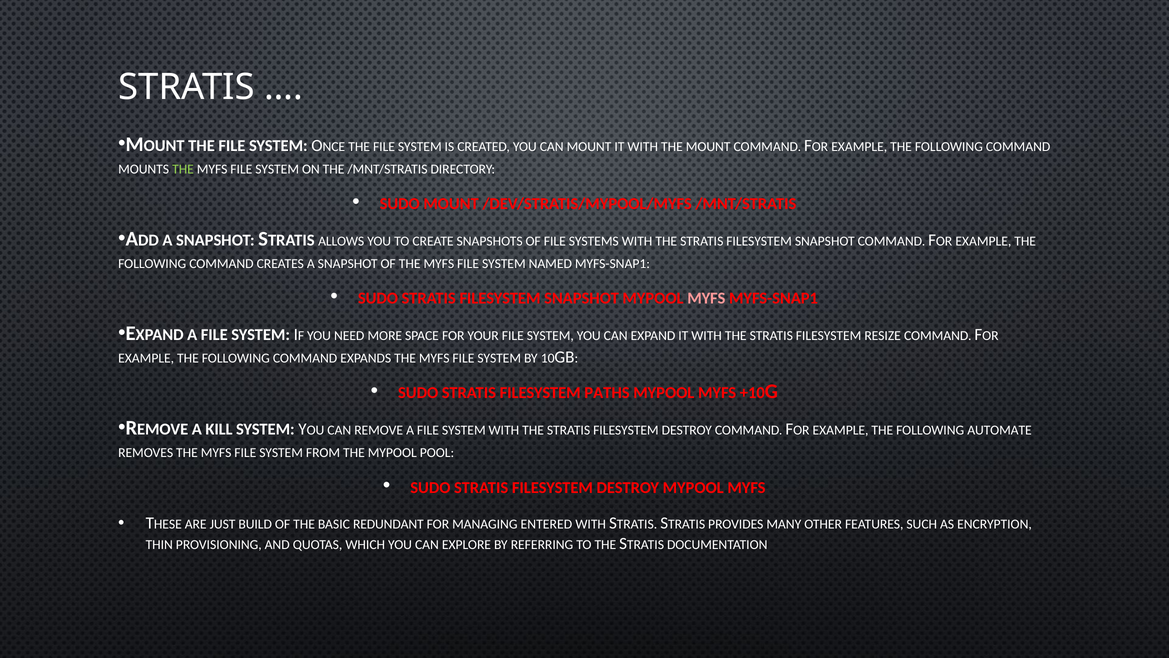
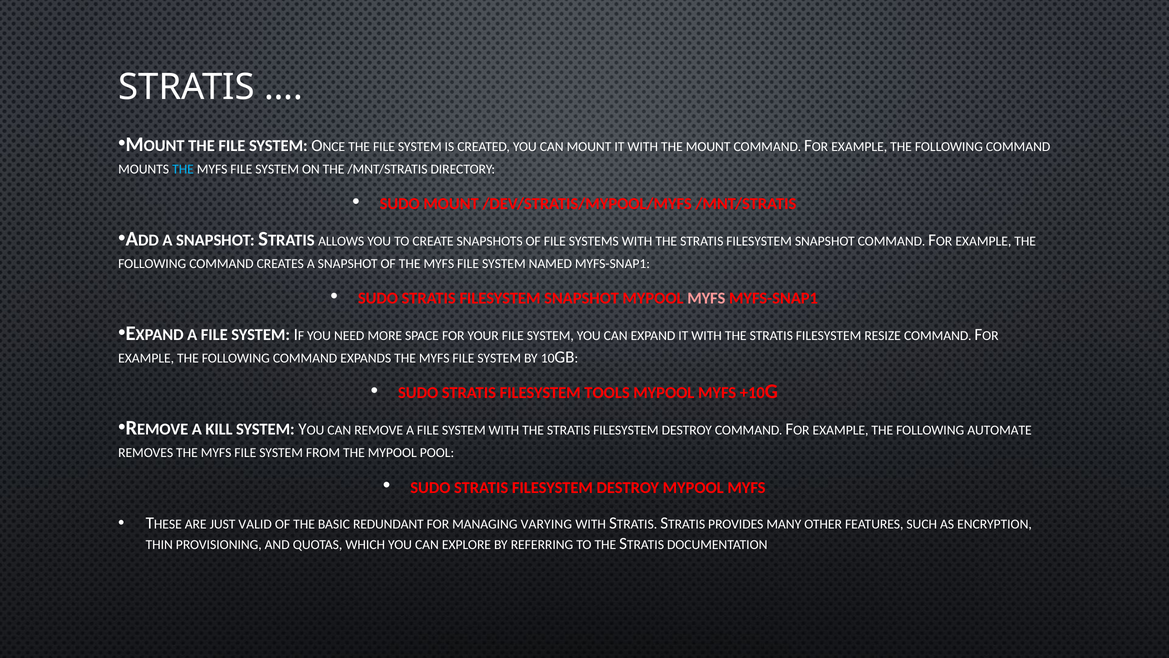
THE colour: light green -> light blue (183, 169)
PATHS: PATHS -> TOOLS (607, 393)
BUILD: BUILD -> VALID (255, 524)
ENTERED: ENTERED -> VARYING (546, 524)
